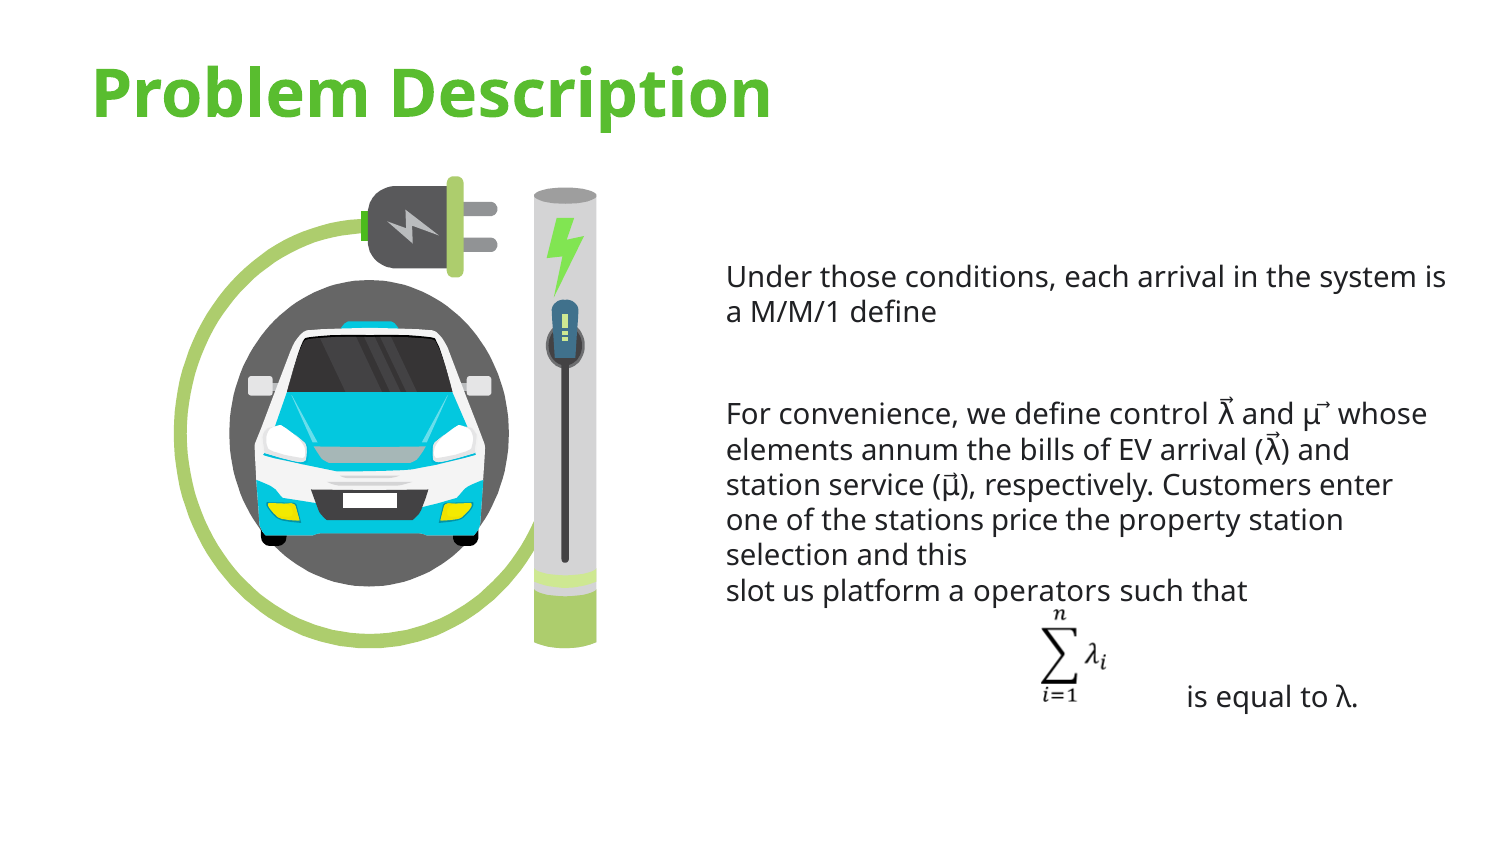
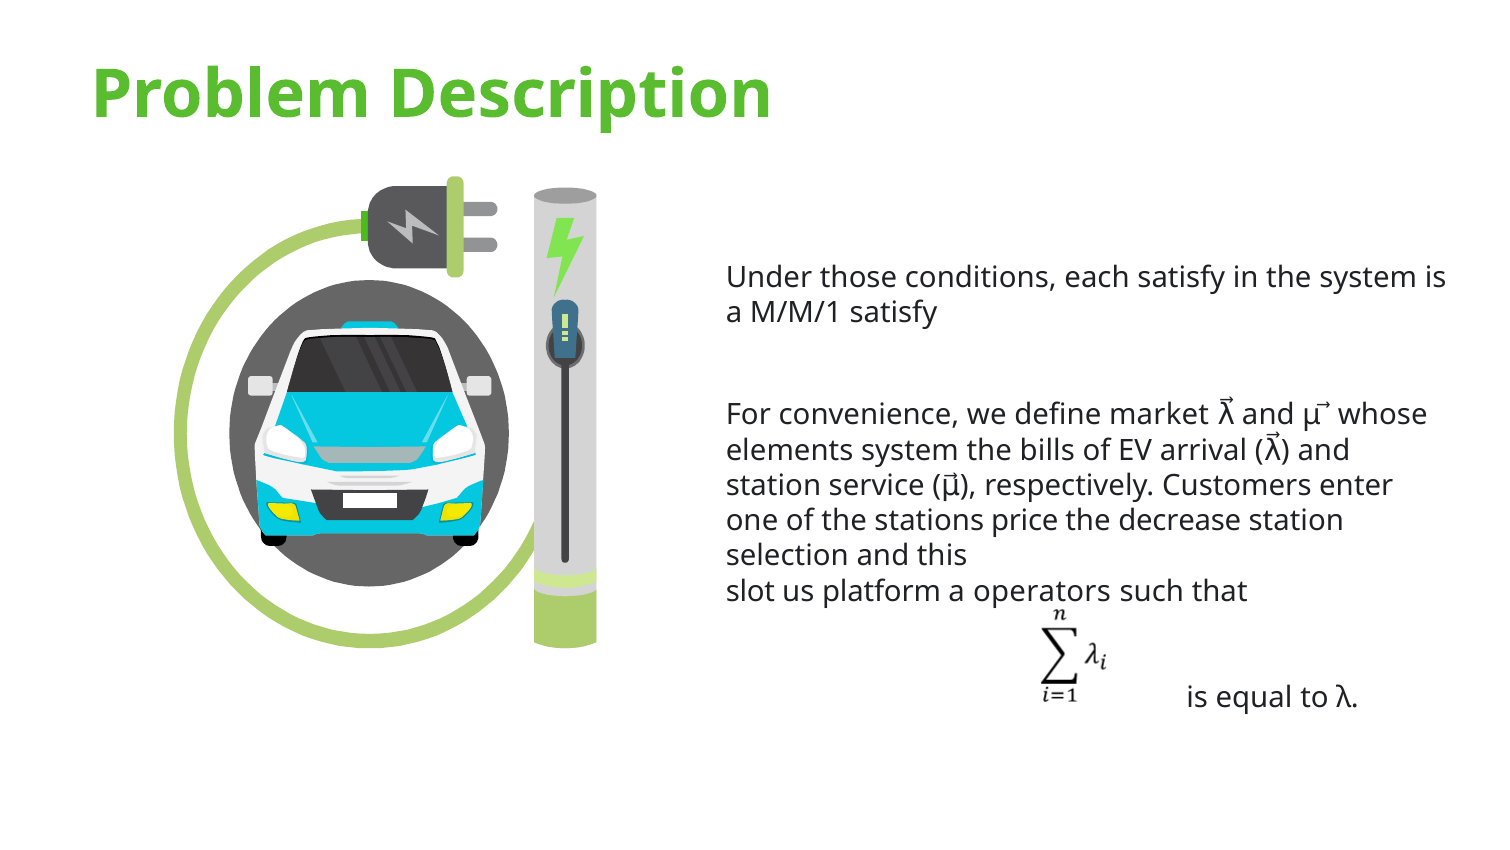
each arrival: arrival -> satisfy (1181, 278)
M/M/1 define: define -> satisfy (893, 313)
control: control -> market (1159, 415)
elements annum: annum -> system (910, 450)
property: property -> decrease (1180, 521)
